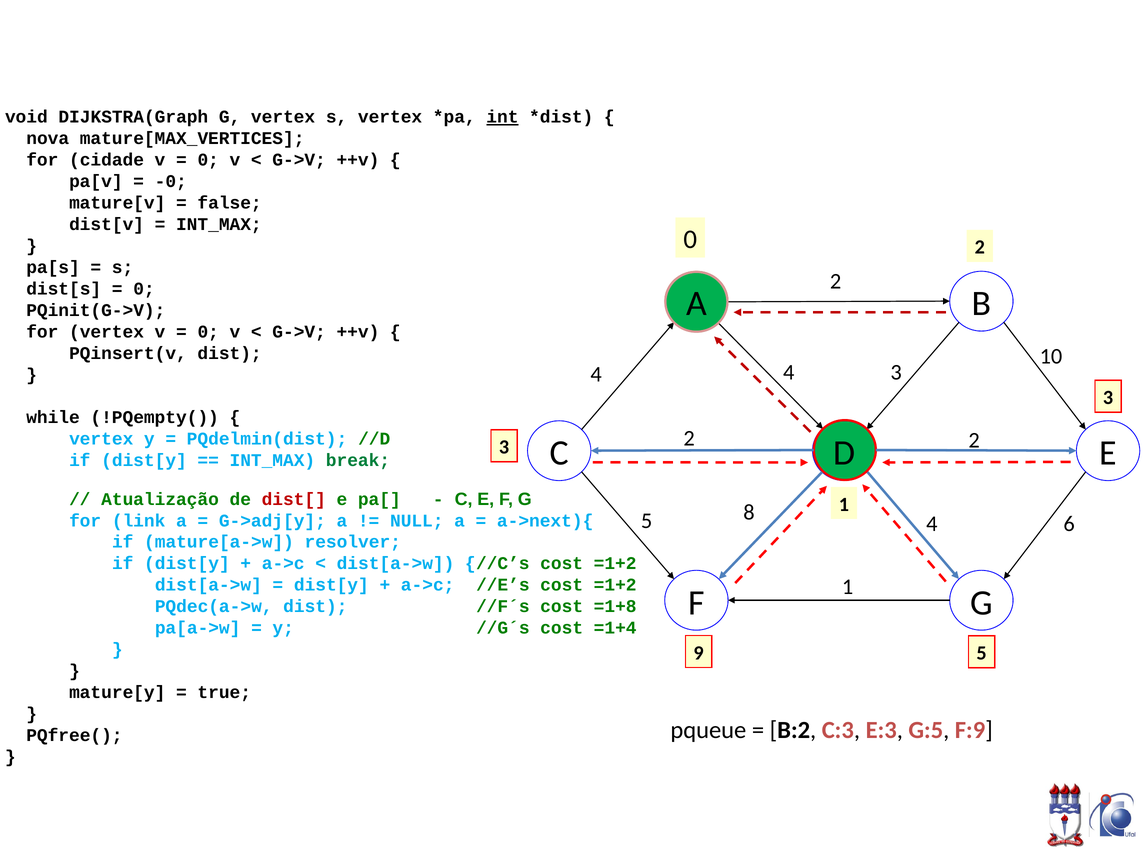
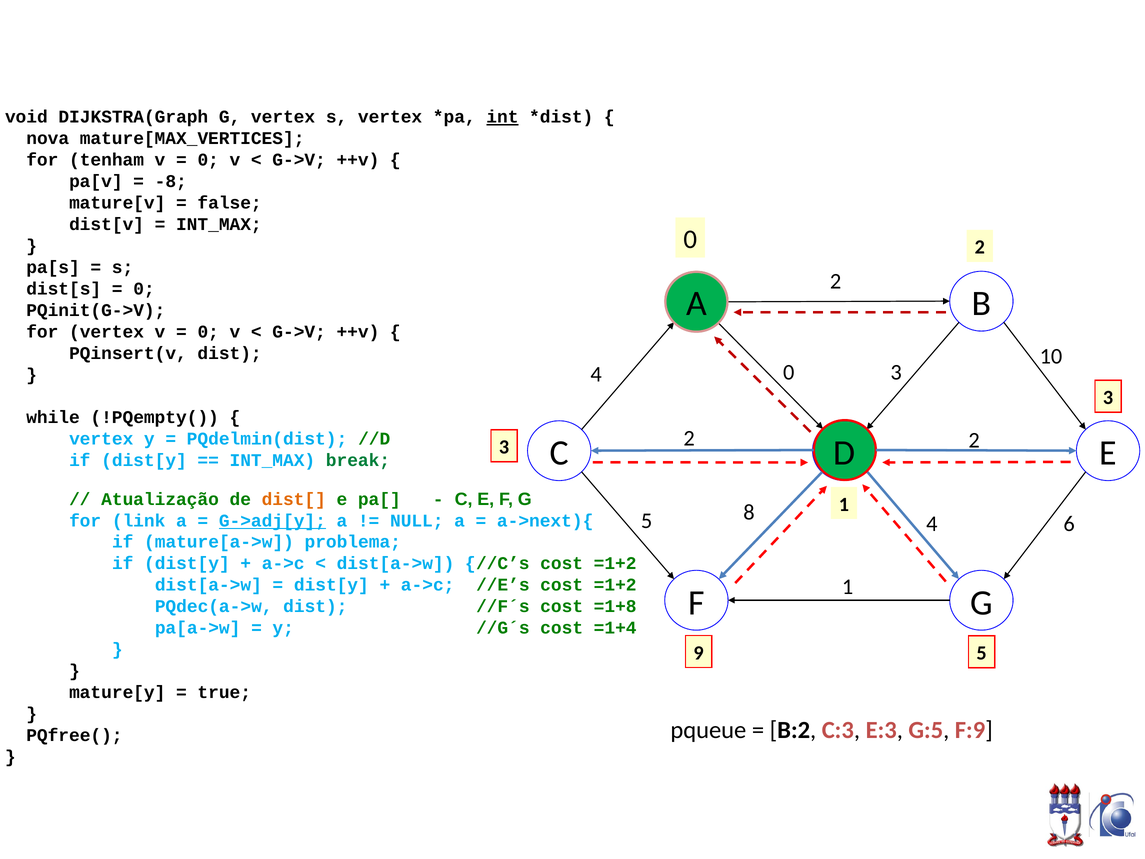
cidade: cidade -> tenham (107, 160)
-0: -0 -> -8 (171, 181)
4 4: 4 -> 0 (789, 372)
dist[ colour: red -> orange (294, 499)
G->adj[y underline: none -> present (272, 520)
resolver: resolver -> problema (353, 542)
